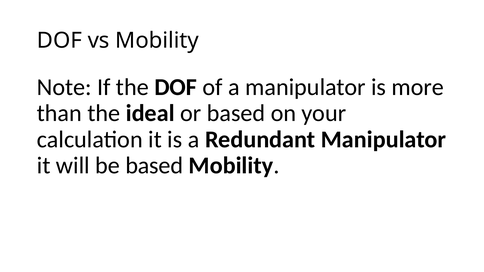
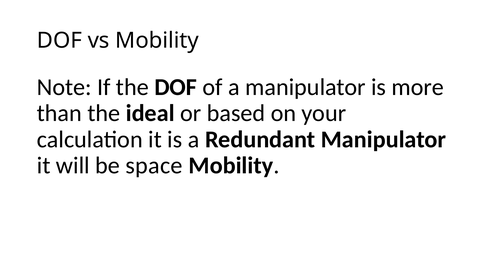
be based: based -> space (154, 166)
